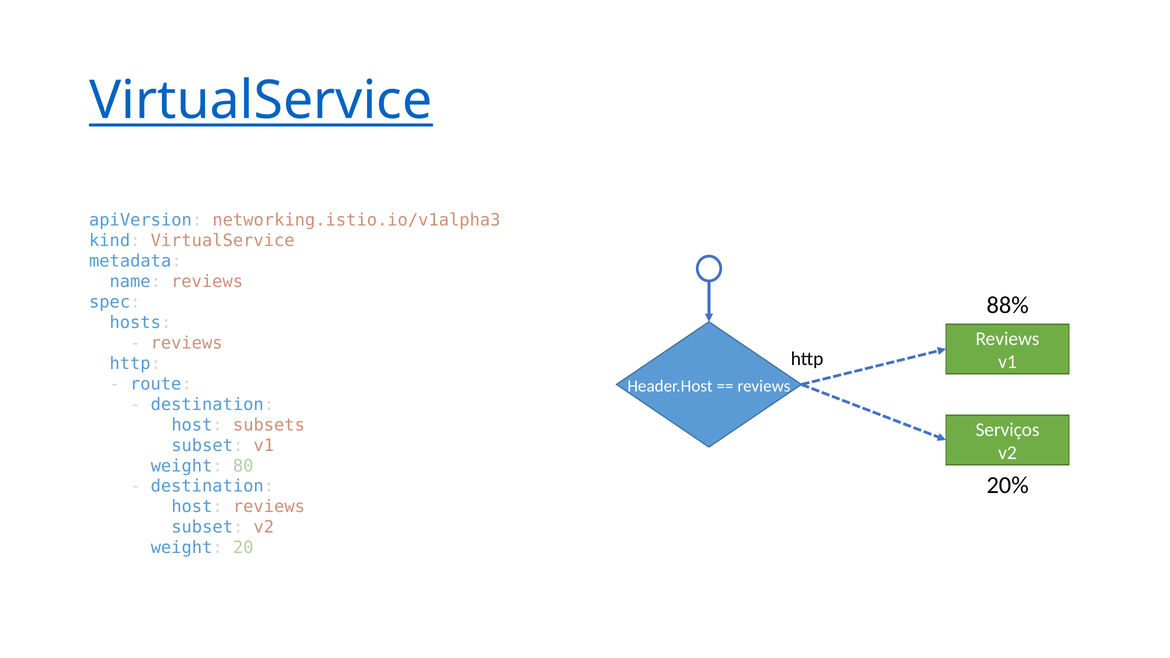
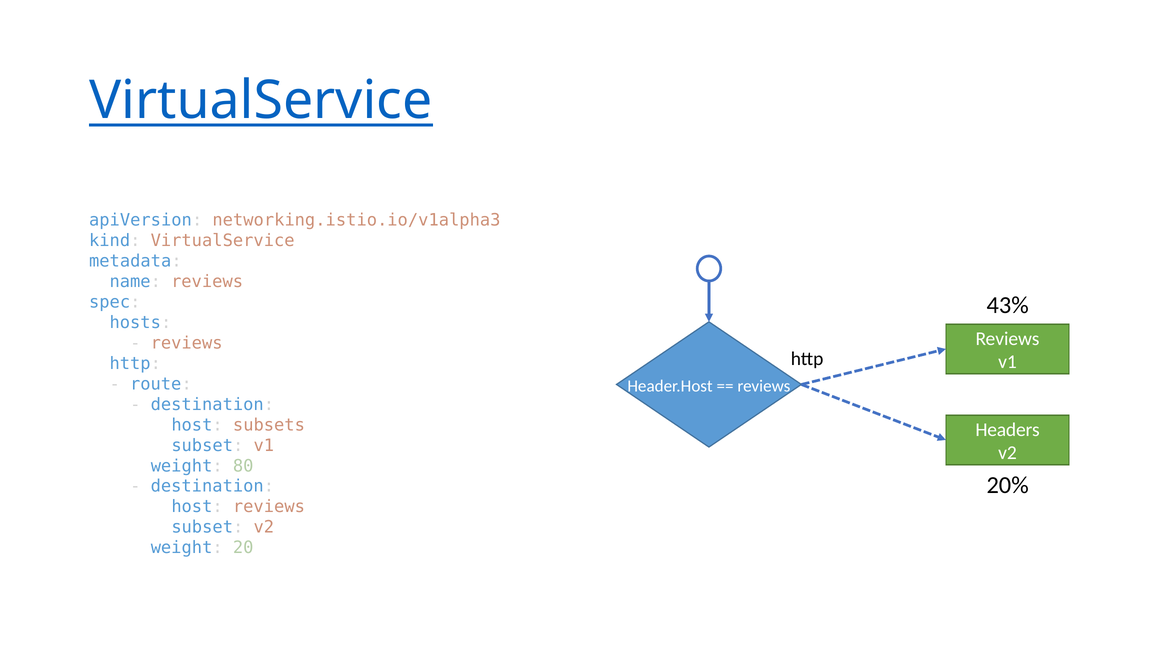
88%: 88% -> 43% (1008, 305)
Serviços: Serviços -> Headers (1008, 430)
